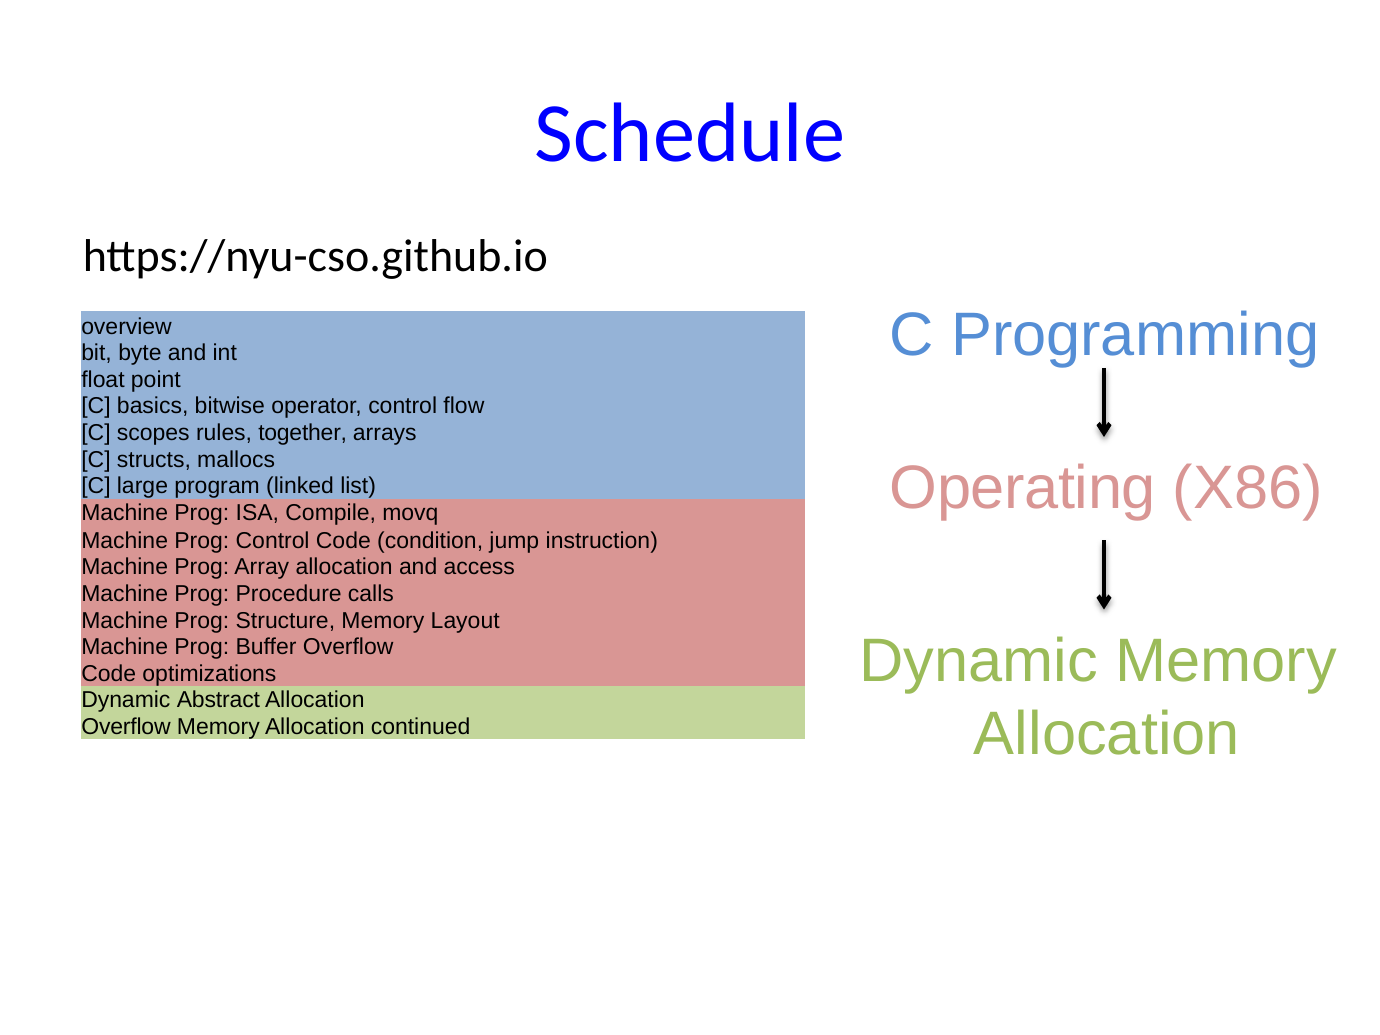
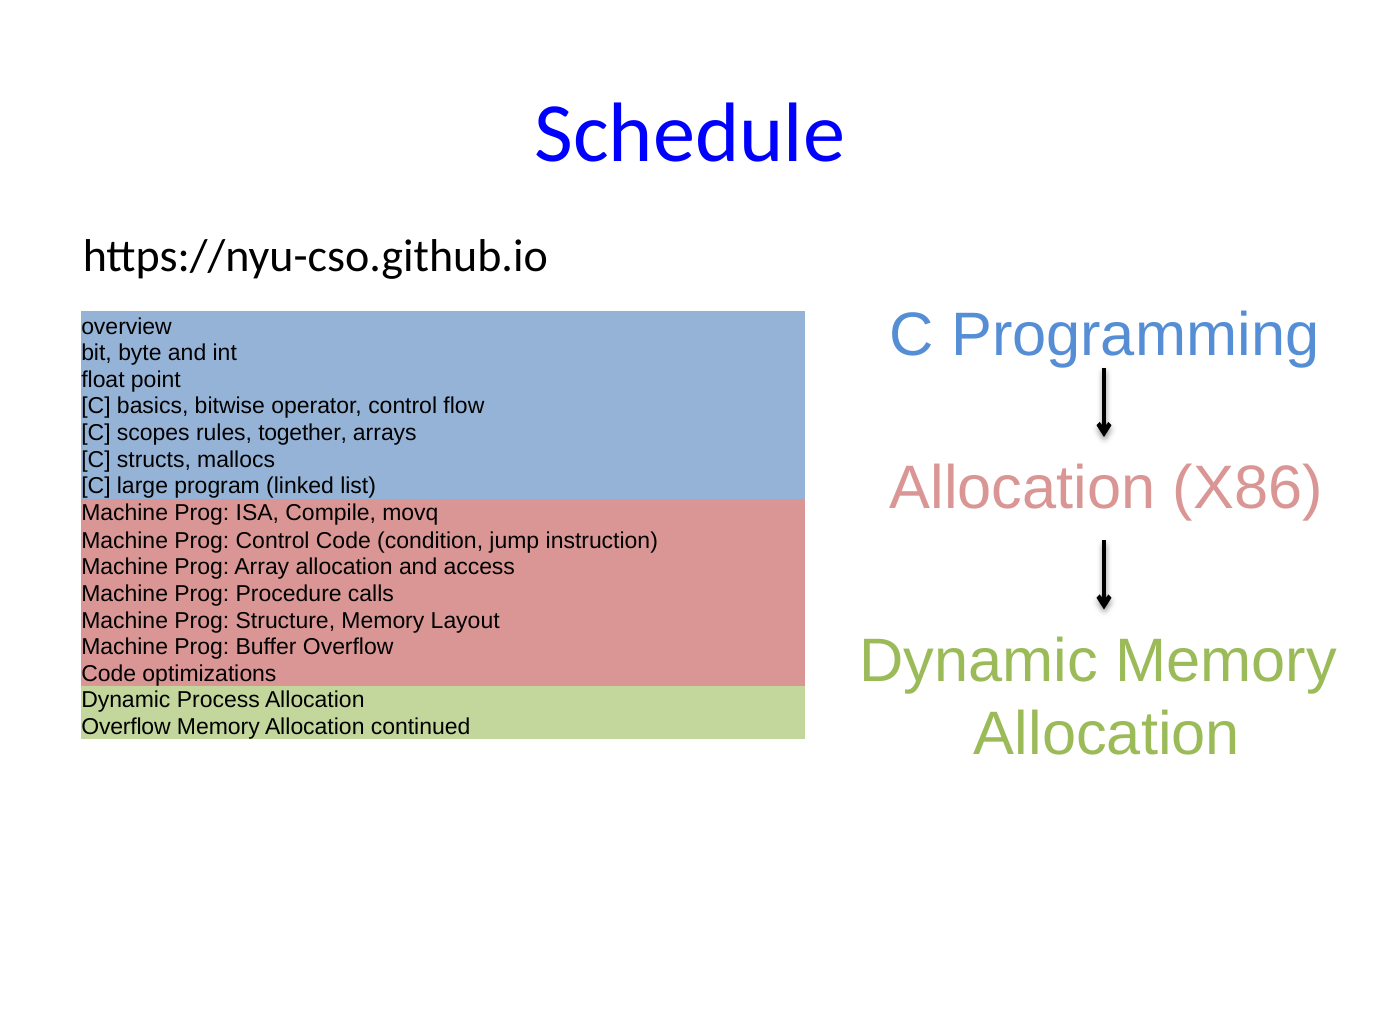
Operating: Operating -> Allocation (1023, 489)
Abstract: Abstract -> Process (218, 700)
